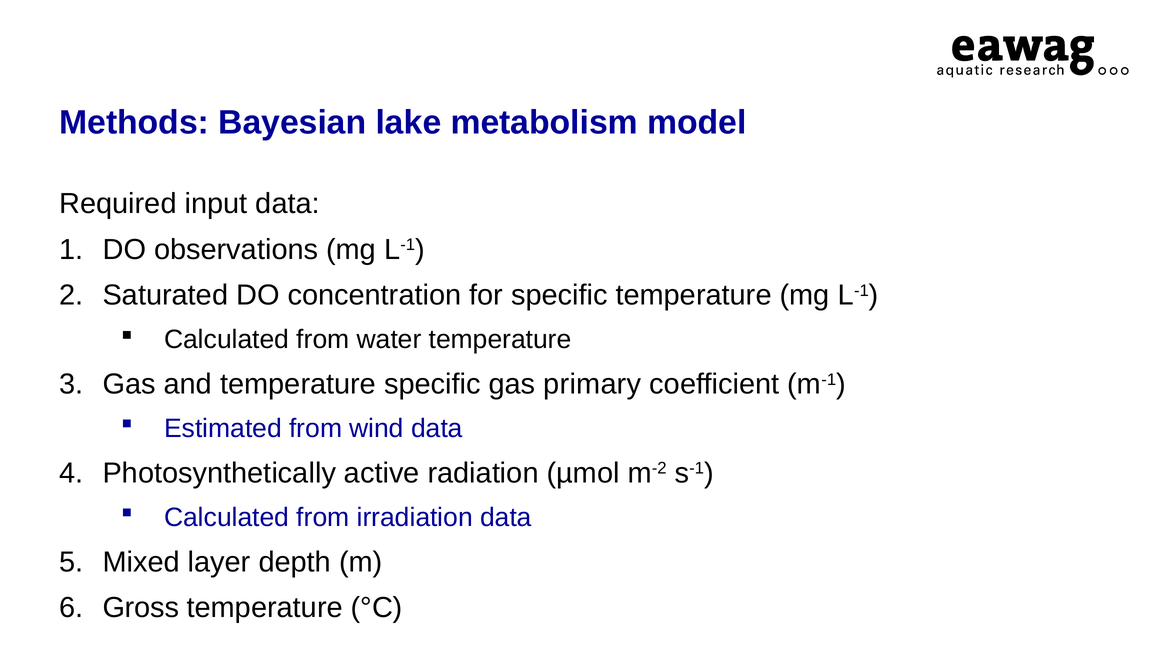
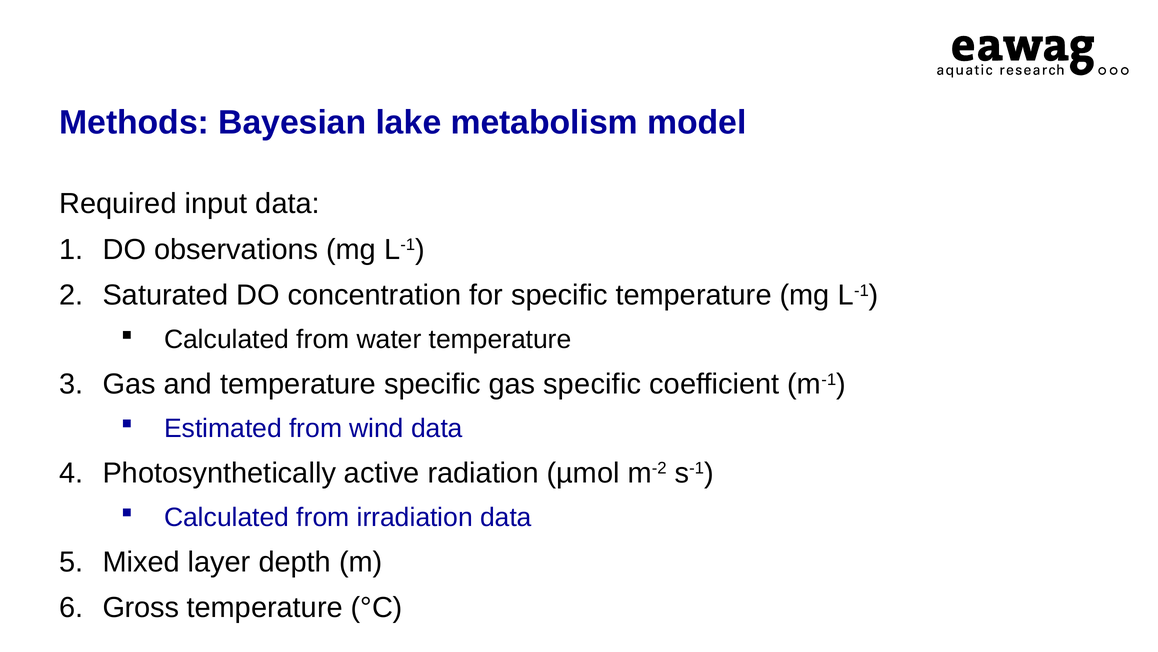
gas primary: primary -> specific (592, 384)
